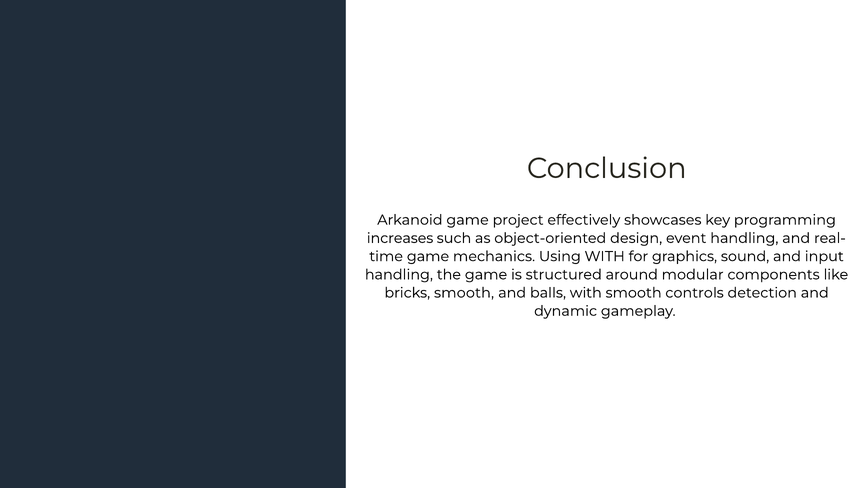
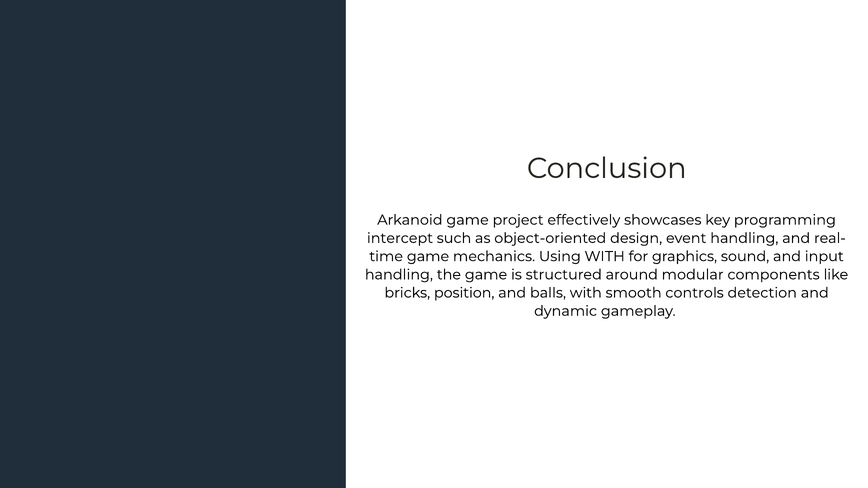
increases: increases -> intercept (400, 238)
bricks smooth: smooth -> position (464, 293)
